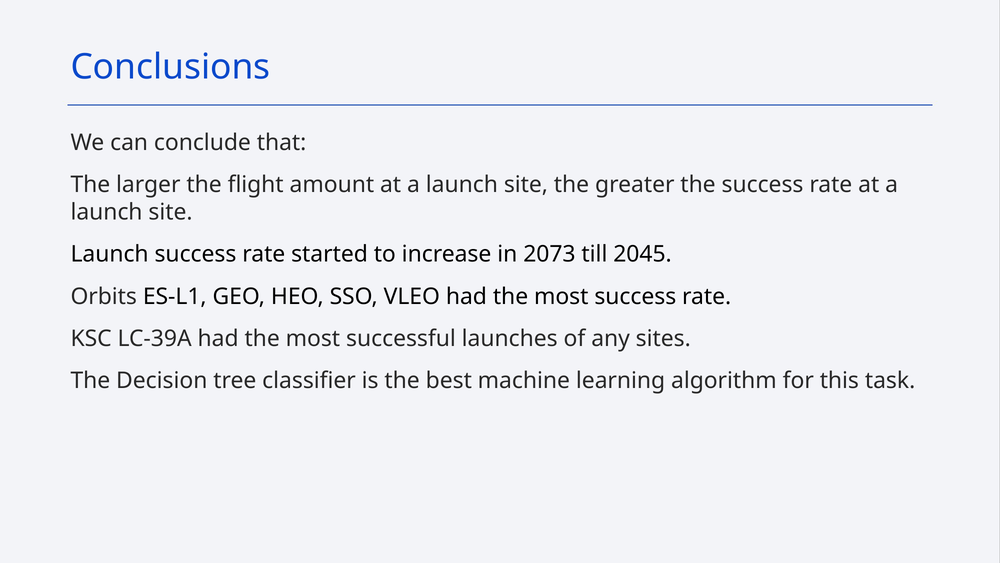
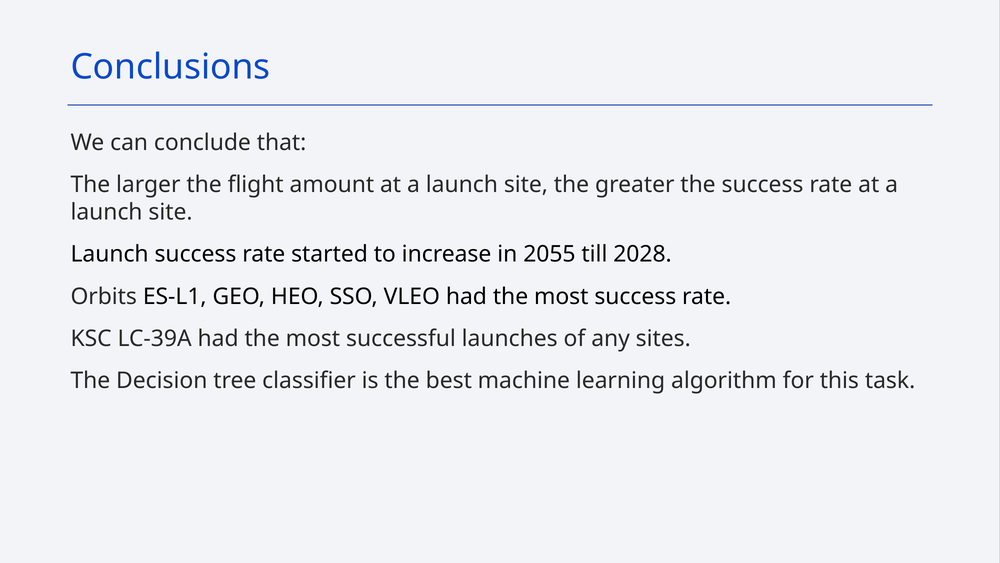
2073: 2073 -> 2055 (549, 254)
2045: 2045 -> 2028 (643, 254)
